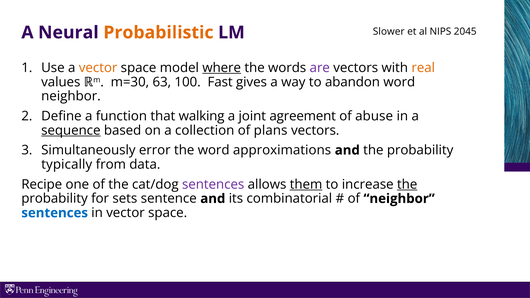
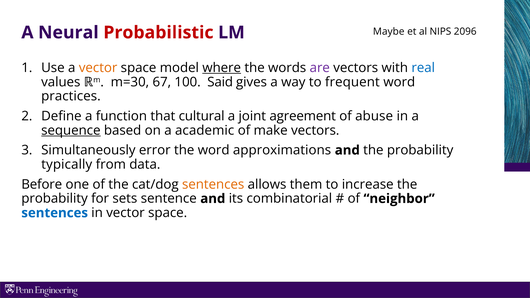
Probabilistic colour: orange -> red (158, 33)
Slower: Slower -> Maybe (389, 32)
2045: 2045 -> 2096 (465, 32)
real colour: orange -> blue (423, 68)
63: 63 -> 67 (162, 82)
Fast: Fast -> Said (220, 82)
abandon: abandon -> frequent (352, 82)
neighbor: neighbor -> practices (71, 96)
walking: walking -> cultural (202, 116)
collection: collection -> academic (205, 130)
plans: plans -> make (271, 130)
Recipe: Recipe -> Before (42, 184)
sentences colour: purple -> orange (213, 184)
them underline: present -> none (306, 184)
the underline: present -> none (407, 184)
